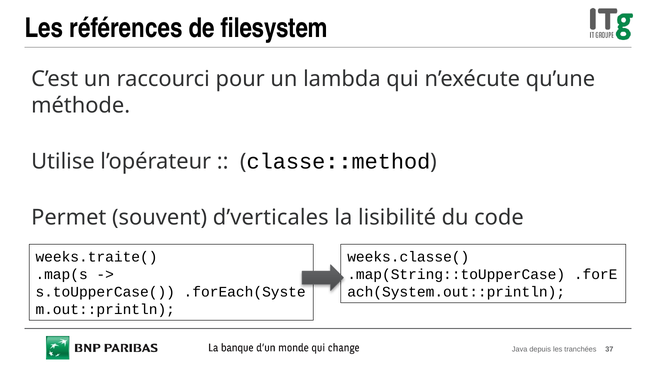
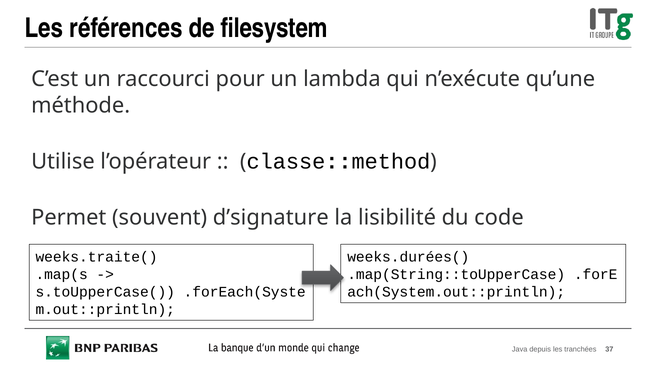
d’verticales: d’verticales -> d’signature (271, 218)
weeks.classe(: weeks.classe( -> weeks.durées( (408, 257)
